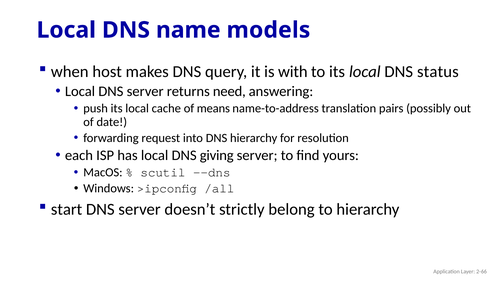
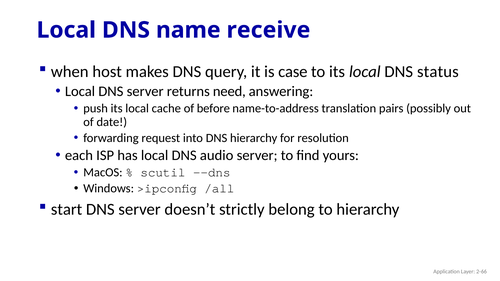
models: models -> receive (268, 30)
with: with -> case (293, 72)
means: means -> before (213, 109)
giving: giving -> audio (217, 155)
